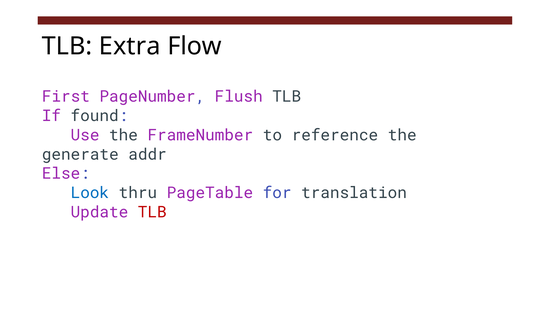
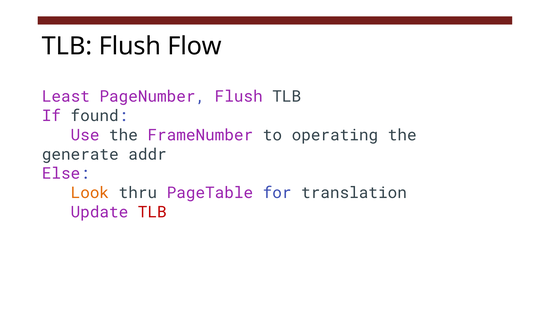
TLB Extra: Extra -> Flush (130, 46)
First: First -> Least (66, 97)
reference: reference -> operating (335, 135)
Look colour: blue -> orange (90, 193)
